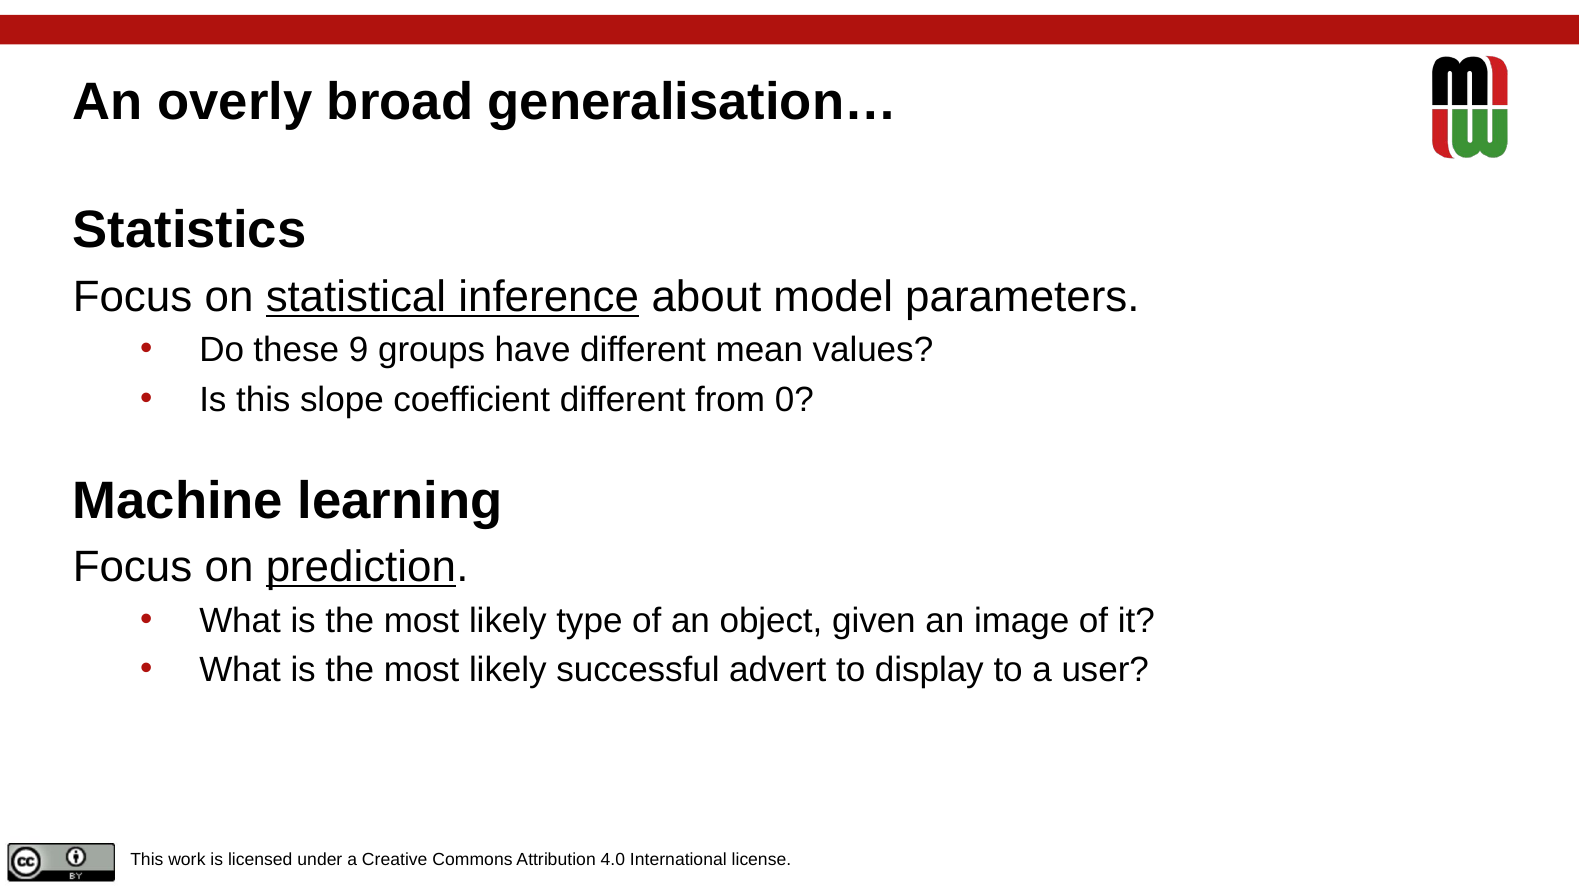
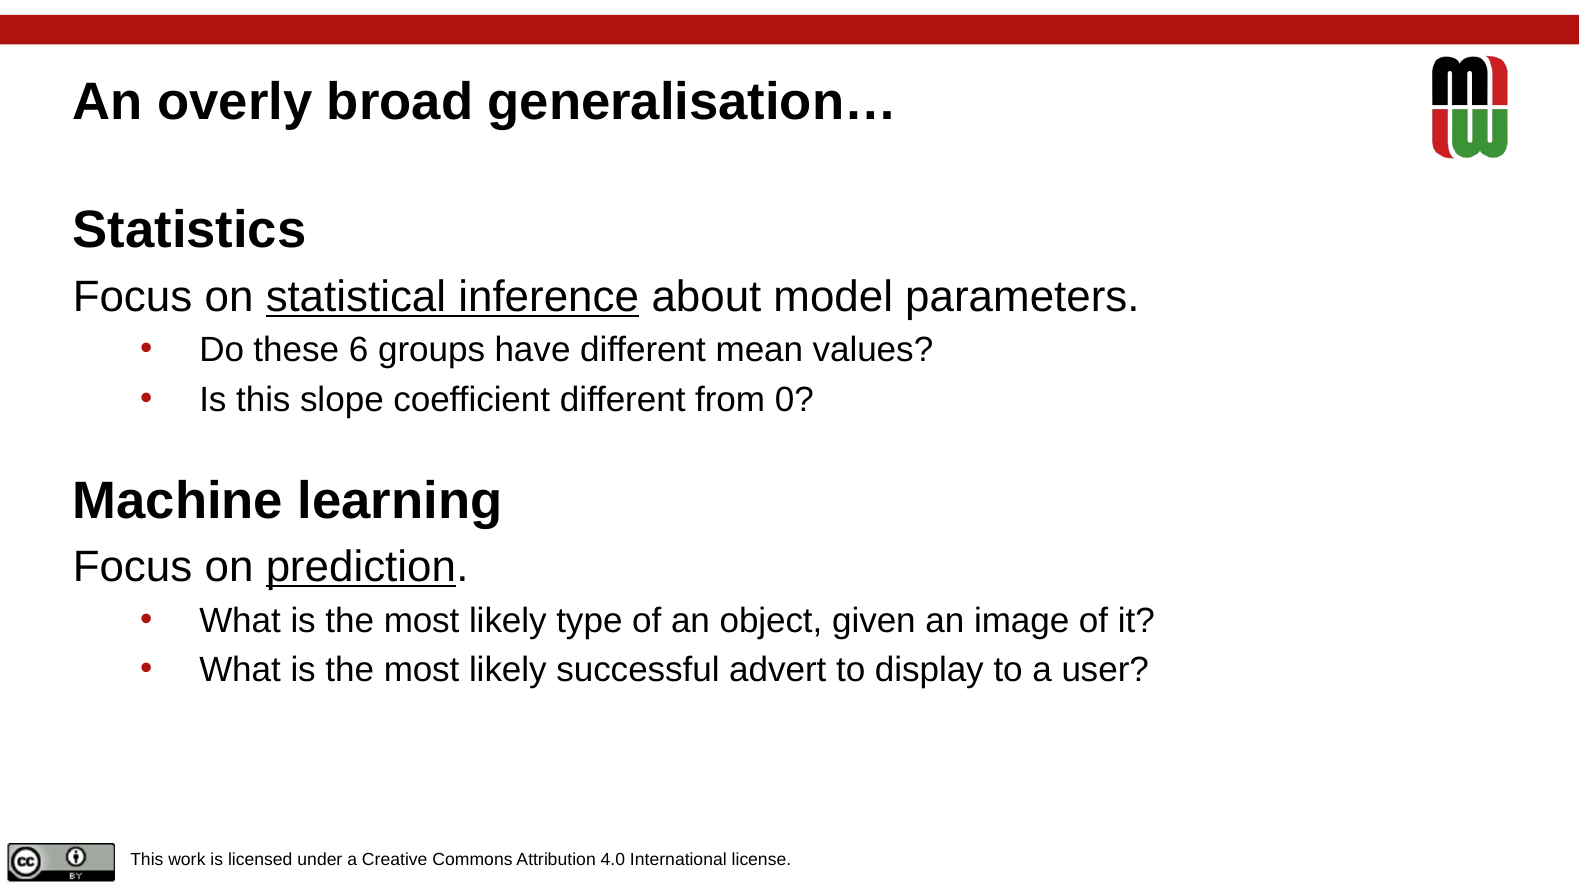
9: 9 -> 6 (359, 350)
